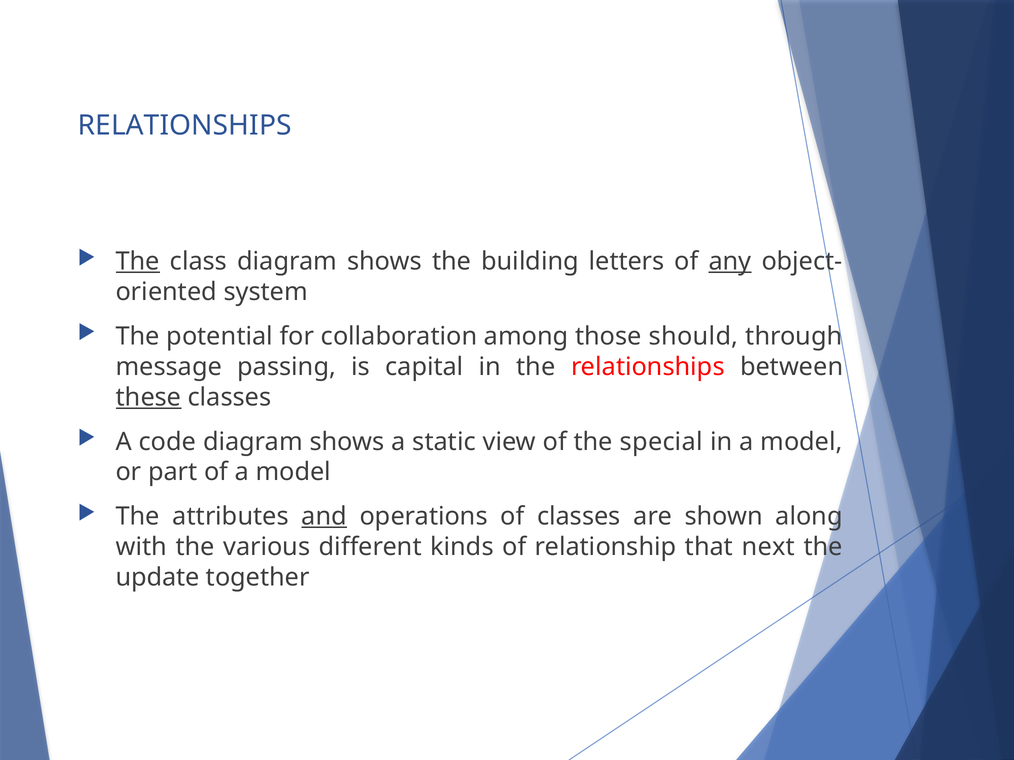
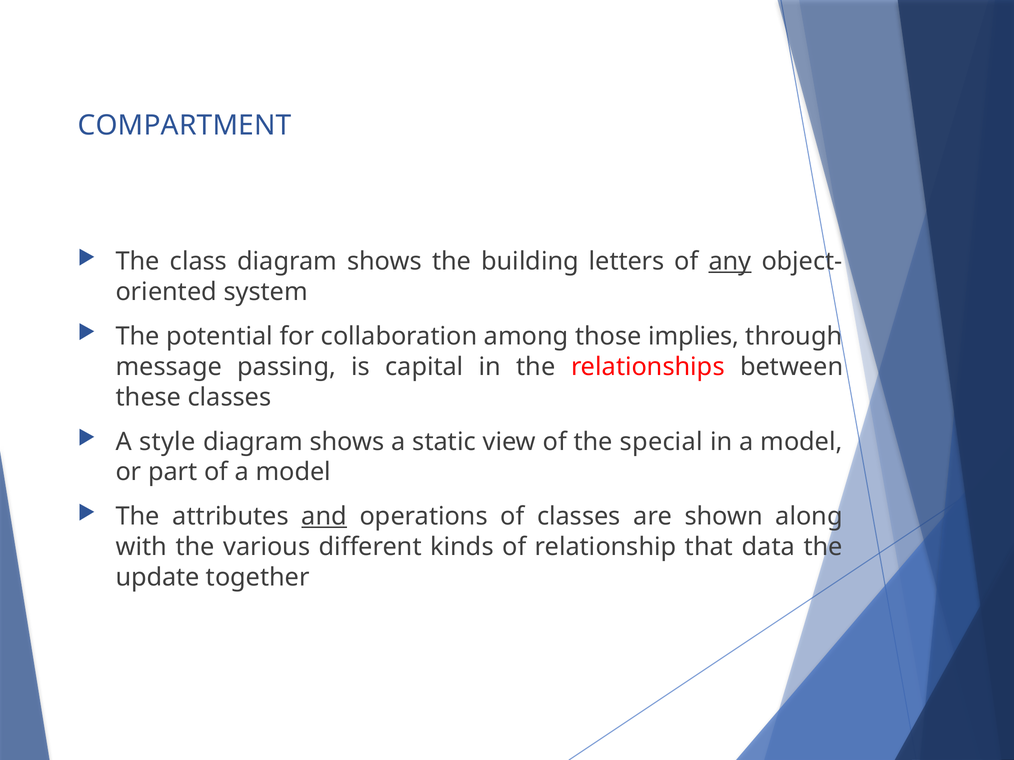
RELATIONSHIPS: RELATIONSHIPS -> COMPARTMENT (185, 125)
The underline: present -> none (138, 262)
should: should -> implies (694, 337)
these underline: present -> none (149, 397)
code: code -> style (167, 442)
next: next -> data (768, 547)
